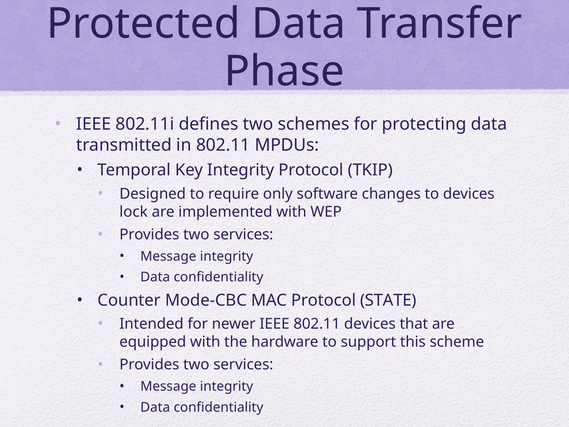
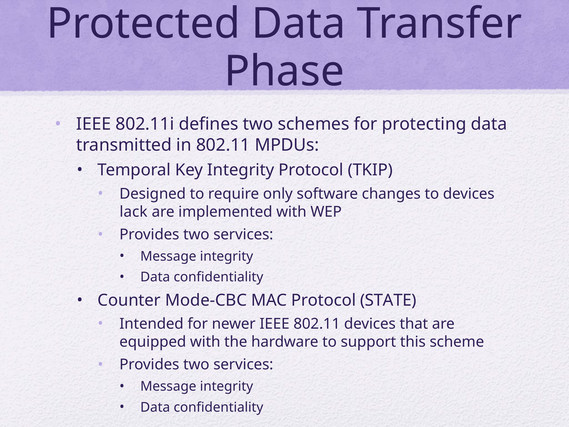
lock: lock -> lack (134, 212)
